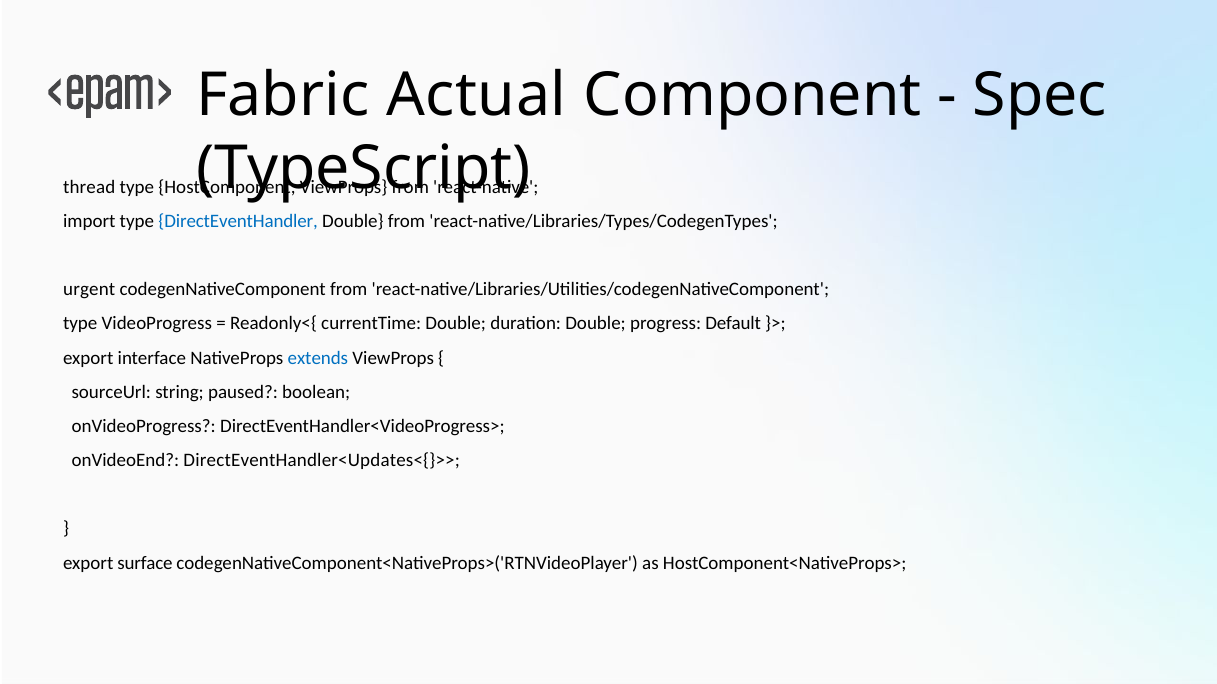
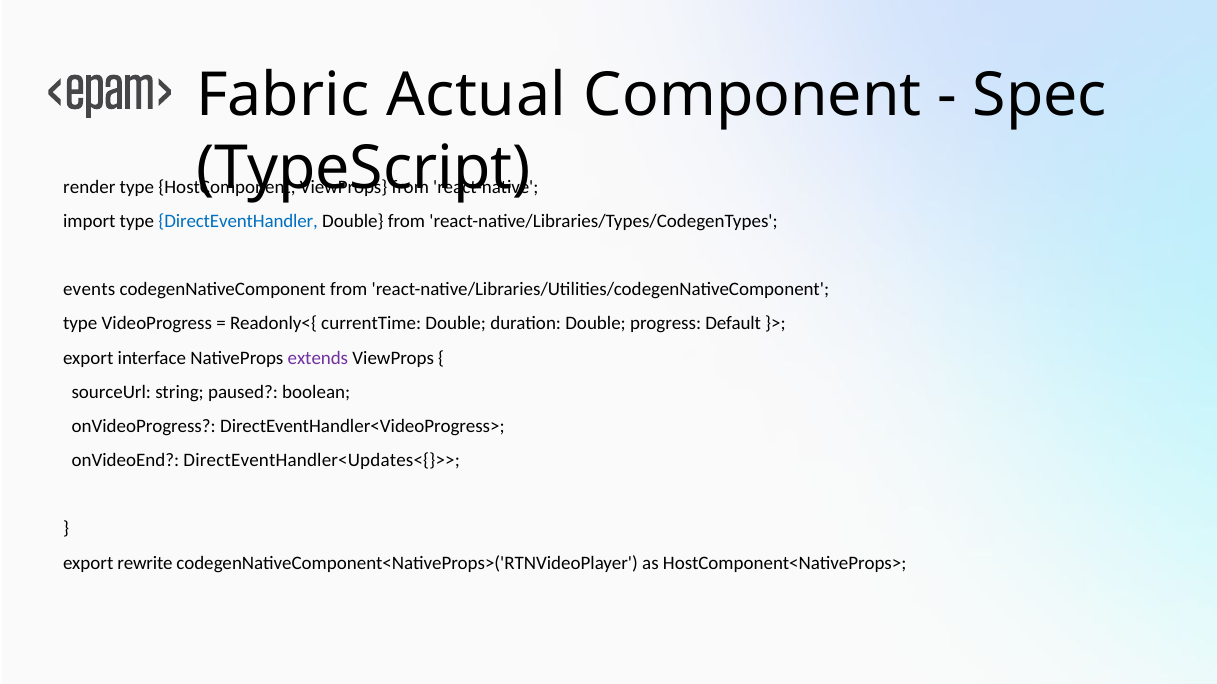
thread: thread -> render (89, 187)
urgent: urgent -> events (89, 290)
extends colour: blue -> purple (318, 358)
surface: surface -> rewrite (145, 563)
